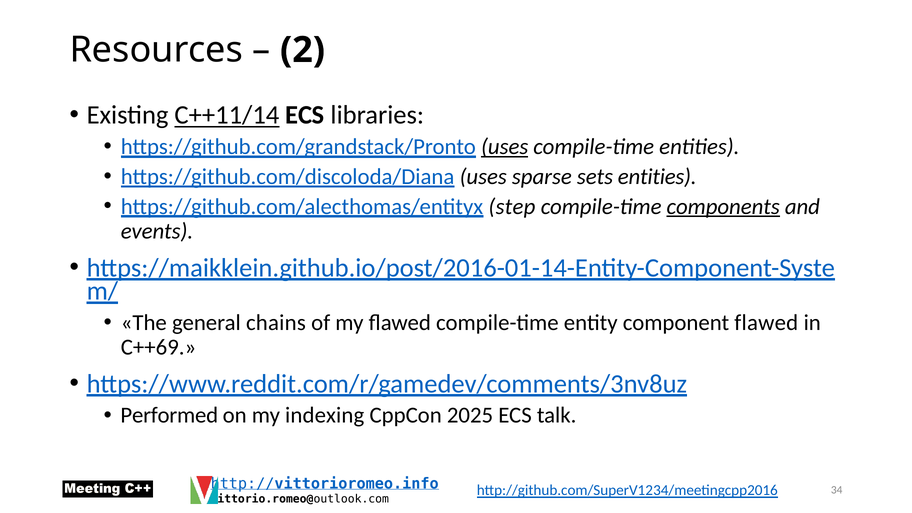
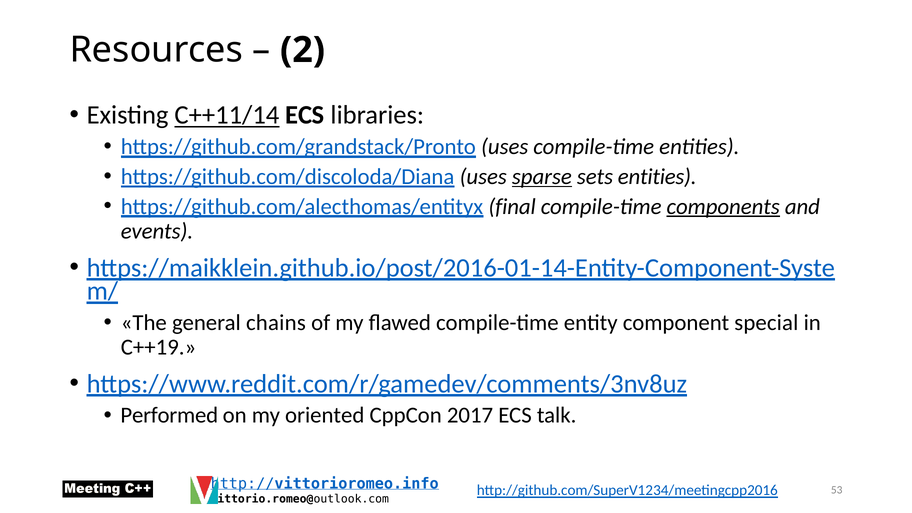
uses underline: present -> none (505, 147)
sparse underline: none -> present (542, 177)
step: step -> final (512, 206)
component flawed: flawed -> special (766, 323)
C++69: C++69 -> C++19 (159, 347)
indexing: indexing -> oriented (325, 415)
2025: 2025 -> 2017 (470, 415)
34: 34 -> 53 (837, 490)
